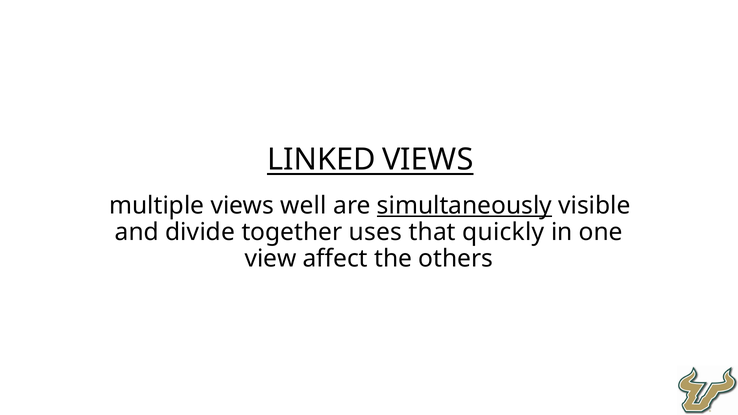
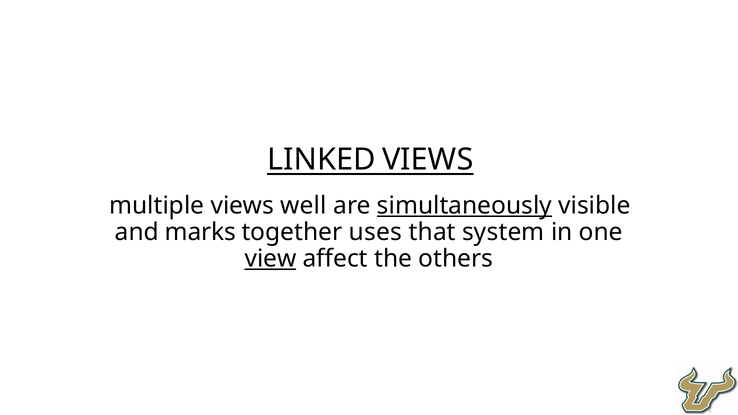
divide: divide -> marks (200, 232)
quickly: quickly -> system (503, 232)
view underline: none -> present (271, 259)
